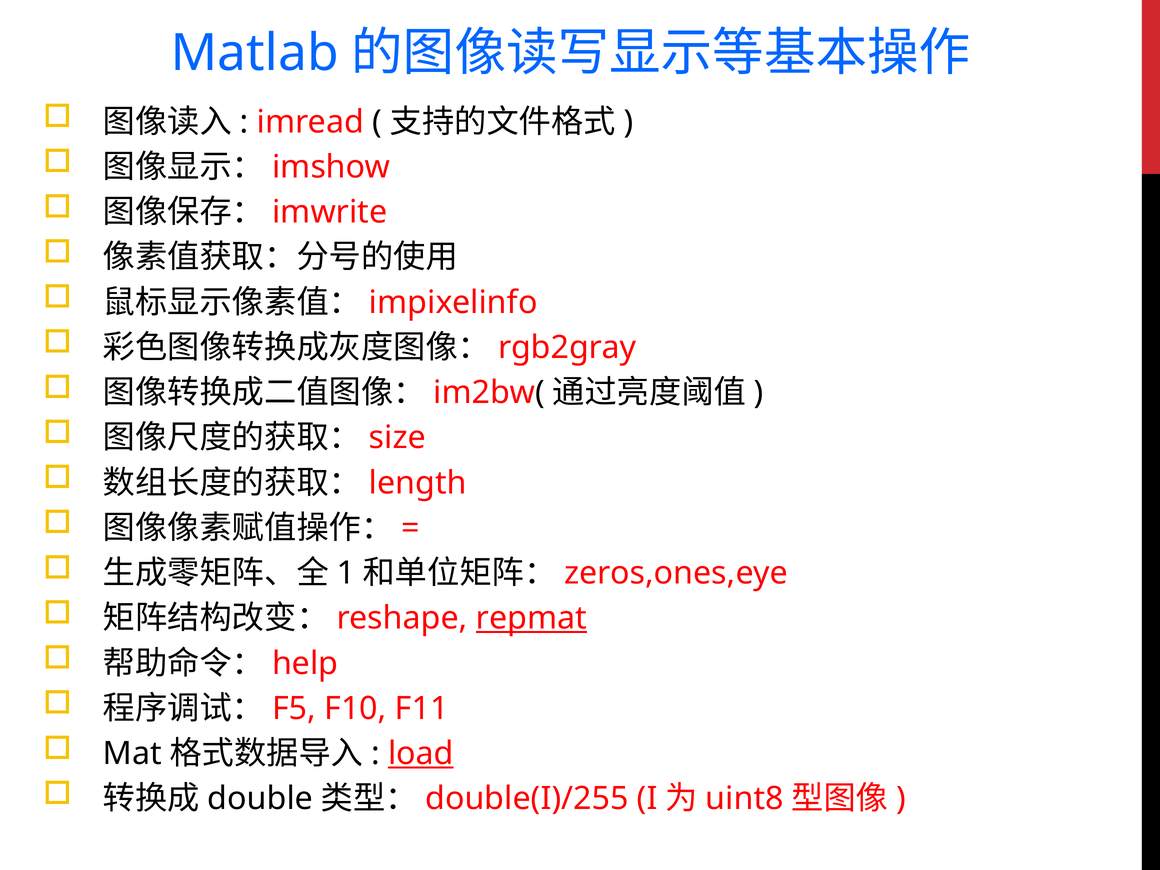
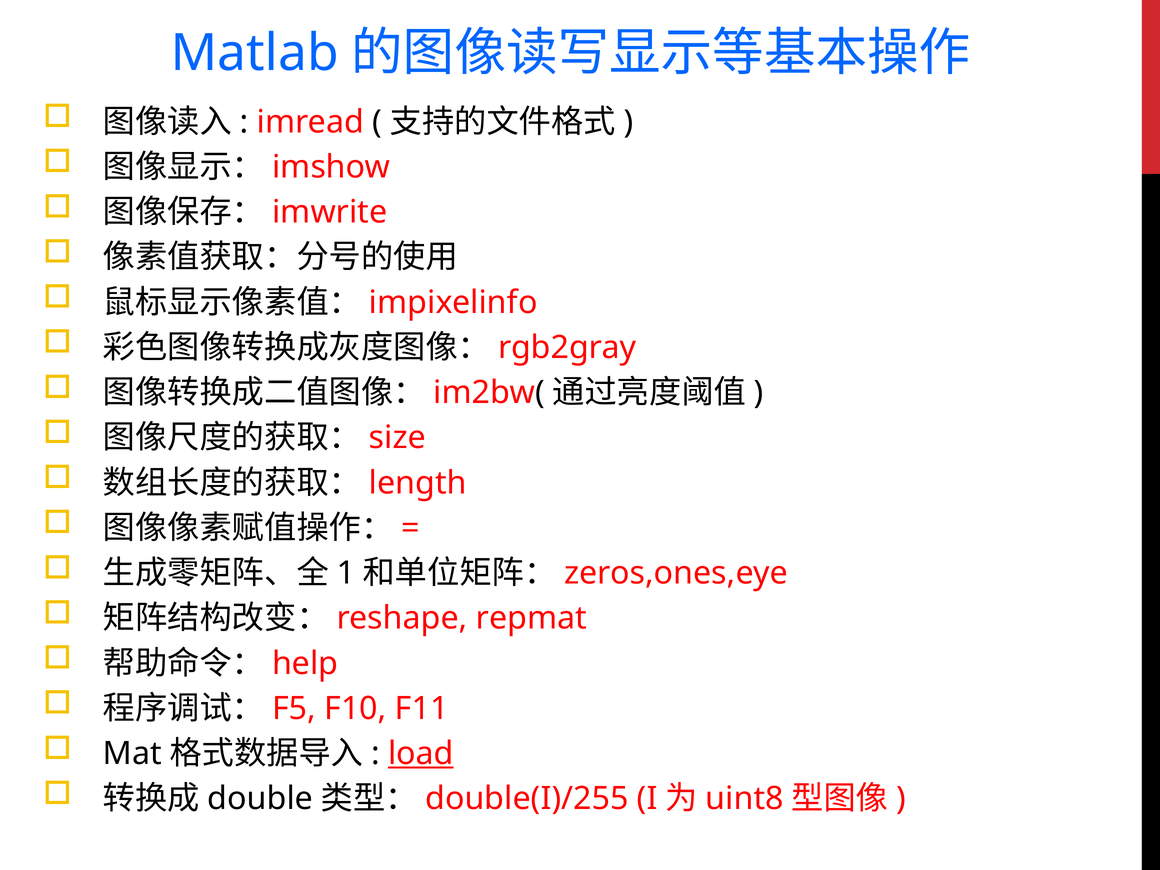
repmat underline: present -> none (531, 618)
